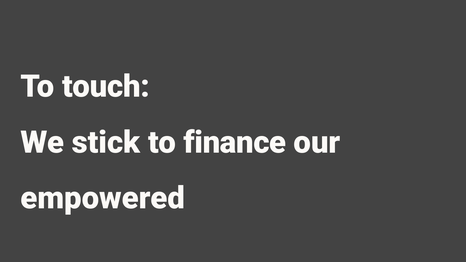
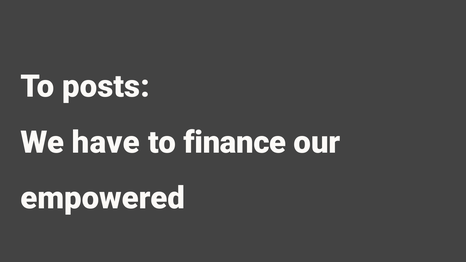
touch: touch -> posts (106, 87)
stick: stick -> have (106, 143)
